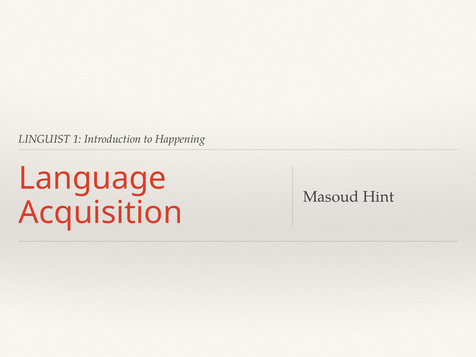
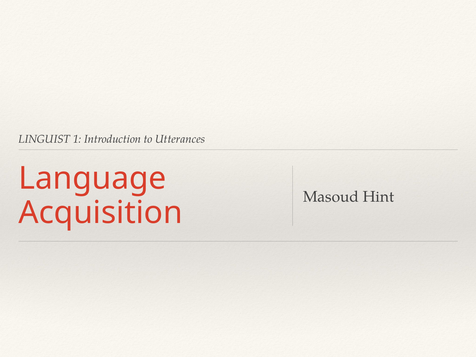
Happening: Happening -> Utterances (180, 139)
